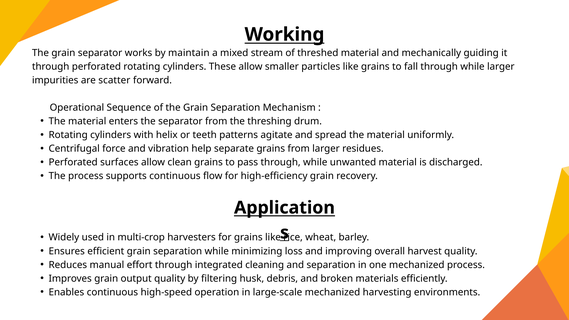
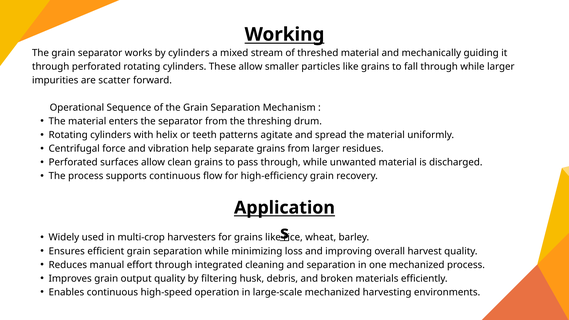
by maintain: maintain -> cylinders (189, 53)
